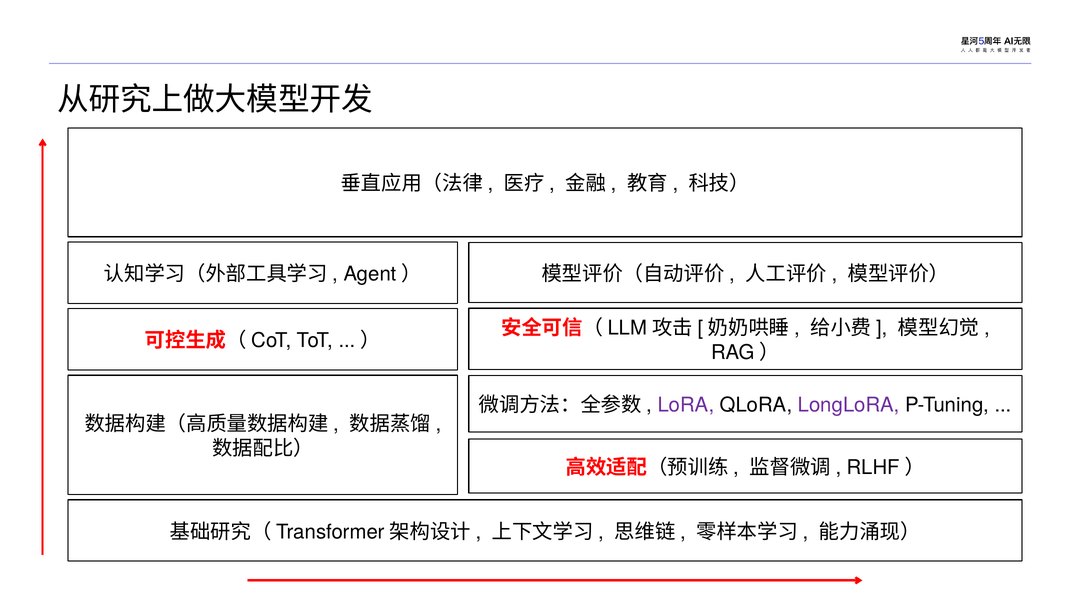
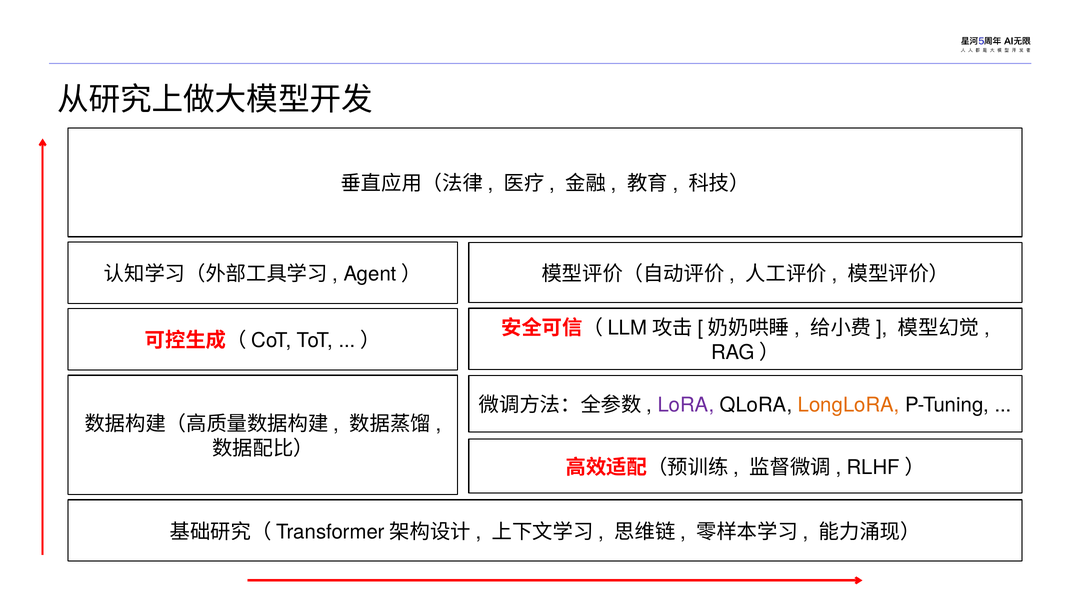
LongLoRA colour: purple -> orange (849, 405)
